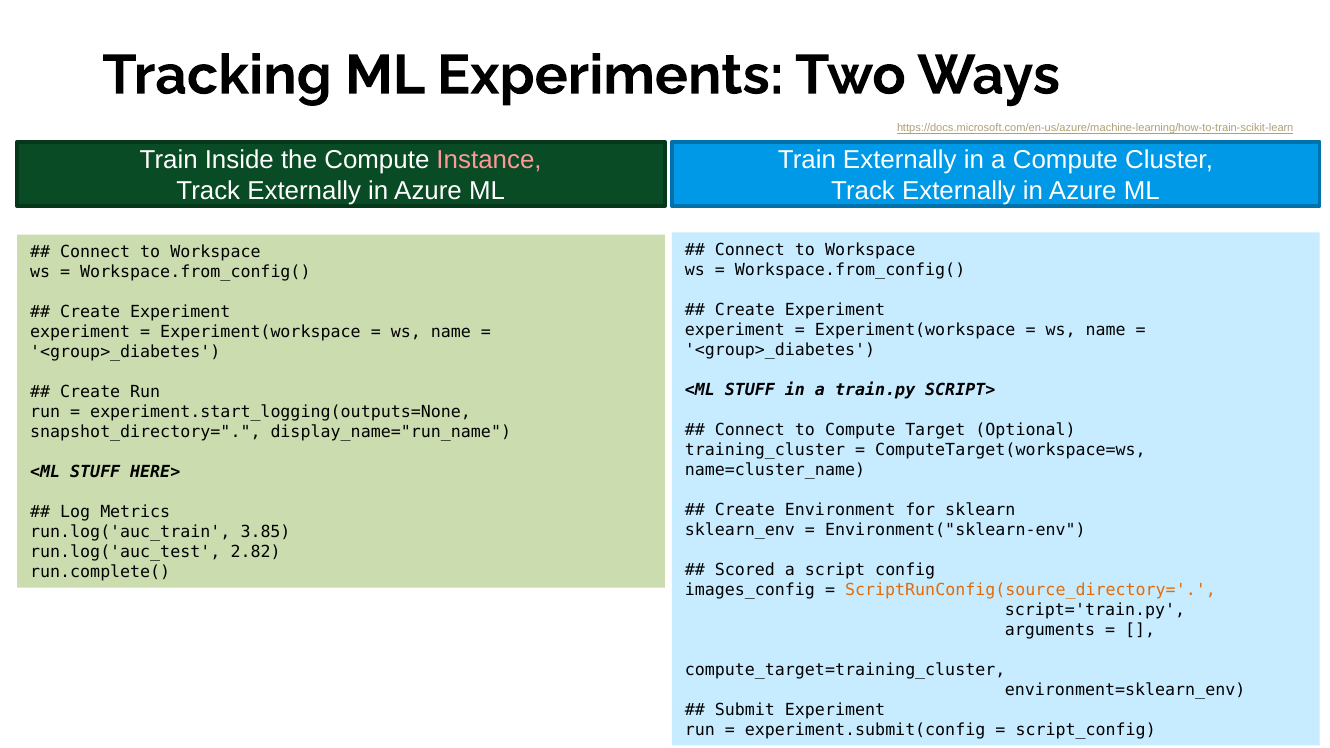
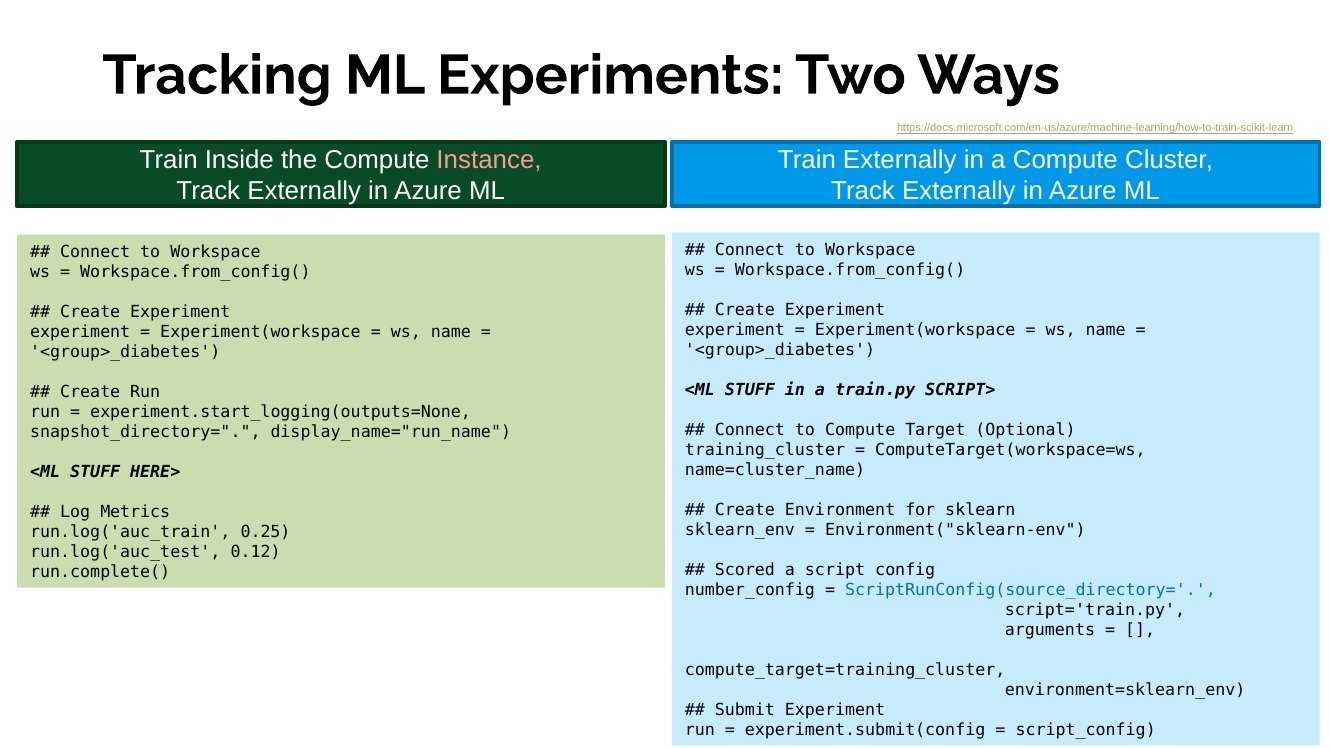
3.85: 3.85 -> 0.25 (266, 532)
2.82: 2.82 -> 0.12 (256, 552)
images_config: images_config -> number_config (750, 590)
ScriptRunConfig(source_directory= colour: orange -> blue (1030, 590)
